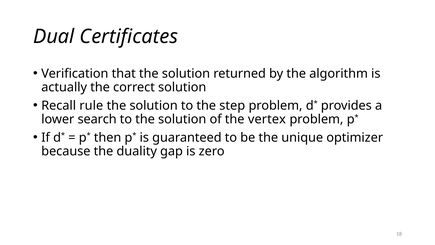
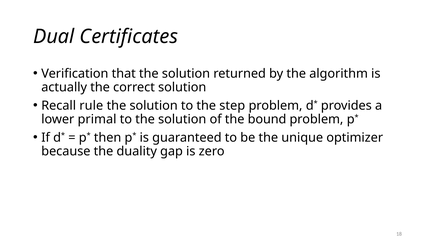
search: search -> primal (97, 119)
vertex: vertex -> bound (267, 119)
